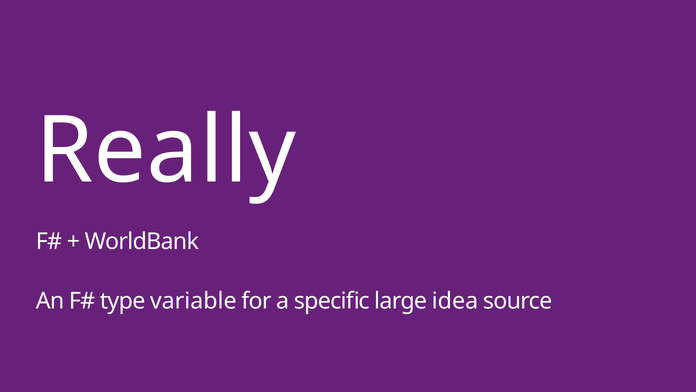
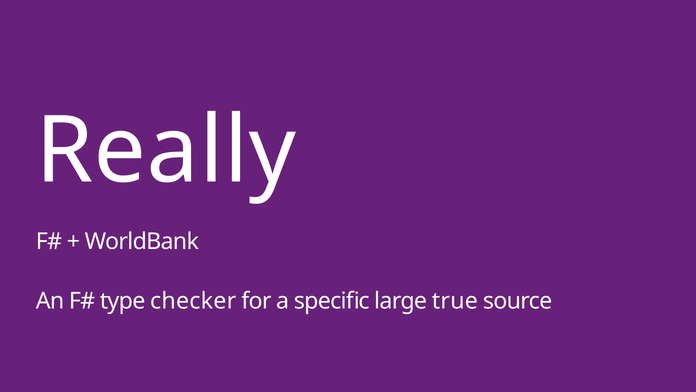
variable: variable -> checker (193, 301)
idea: idea -> true (455, 301)
